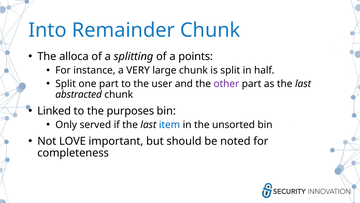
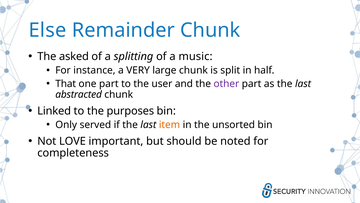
Into: Into -> Else (47, 30)
alloca: alloca -> asked (74, 56)
points: points -> music (196, 56)
Split: Split -> That (66, 83)
item colour: blue -> orange (170, 124)
